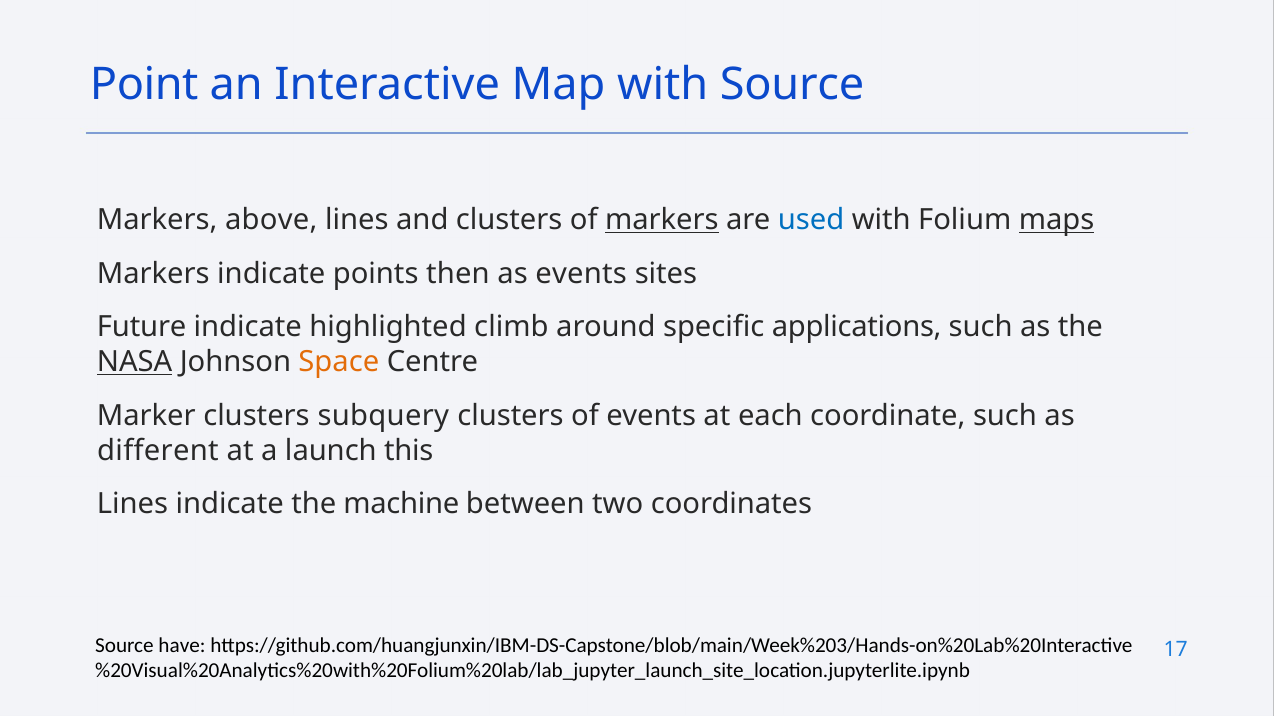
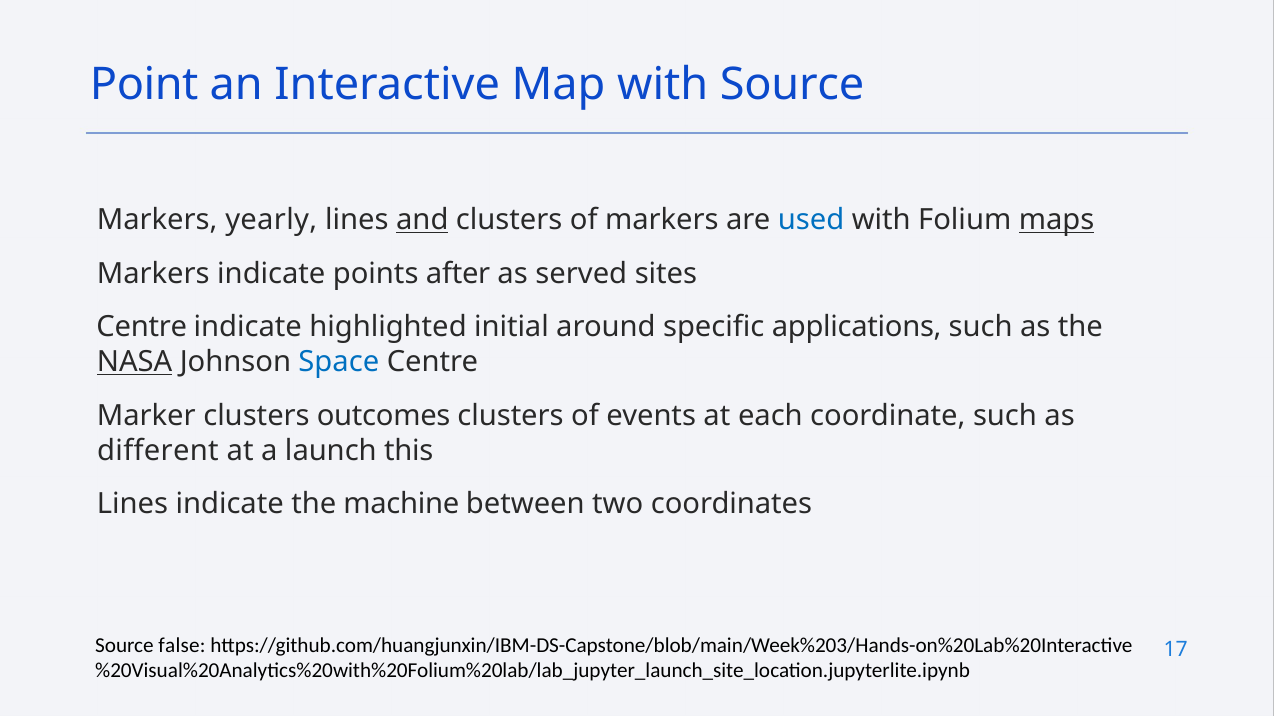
above: above -> yearly (271, 220)
and underline: none -> present (422, 220)
markers underline: present -> none (662, 220)
then: then -> after (458, 274)
as events: events -> served (581, 274)
Future: Future -> Centre (142, 327)
climb: climb -> initial (512, 327)
Space colour: orange -> blue (339, 362)
subquery: subquery -> outcomes (384, 416)
have: have -> false (182, 646)
